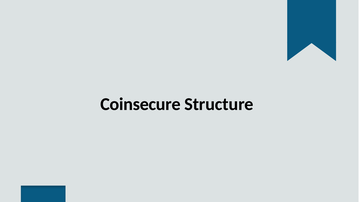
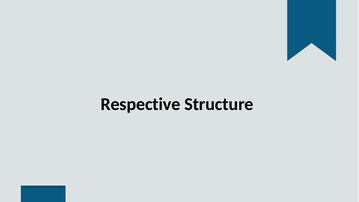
Coinsecure: Coinsecure -> Respective (140, 104)
